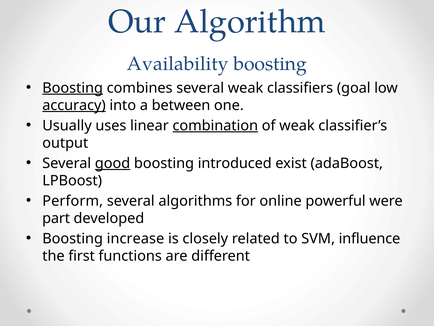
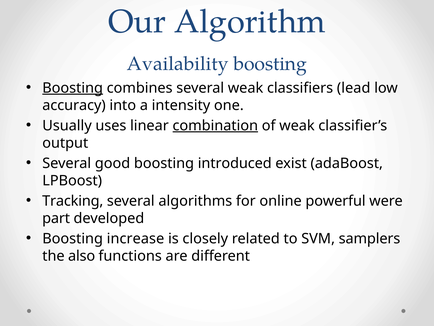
goal: goal -> lead (354, 88)
accuracy underline: present -> none (74, 105)
between: between -> intensity (181, 105)
good underline: present -> none (113, 163)
Perform: Perform -> Tracking (73, 201)
influence: influence -> samplers (369, 238)
first: first -> also (82, 256)
